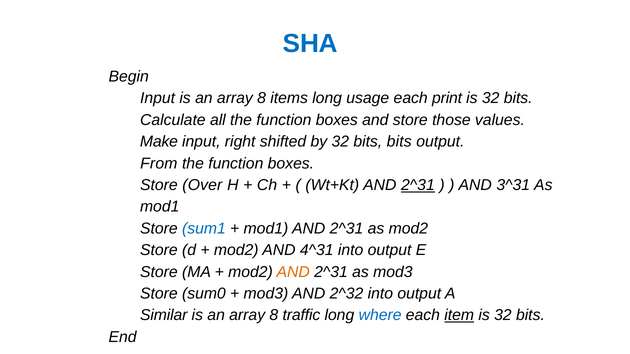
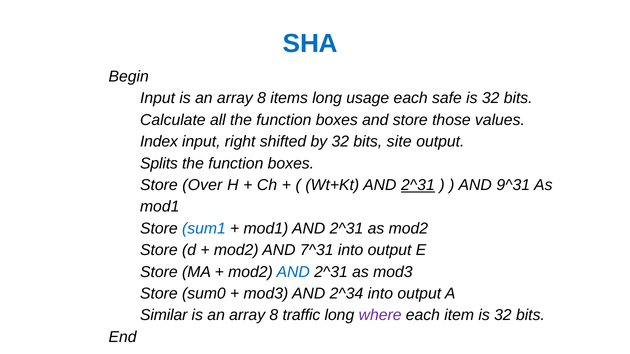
print: print -> safe (447, 98)
Make: Make -> Index (159, 142)
bits bits: bits -> site (399, 142)
From: From -> Splits (159, 164)
3^31: 3^31 -> 9^31 (513, 185)
4^31: 4^31 -> 7^31 (317, 250)
AND colour: orange -> blue (293, 272)
2^32: 2^32 -> 2^34 (346, 294)
where colour: blue -> purple (380, 316)
item underline: present -> none (459, 316)
